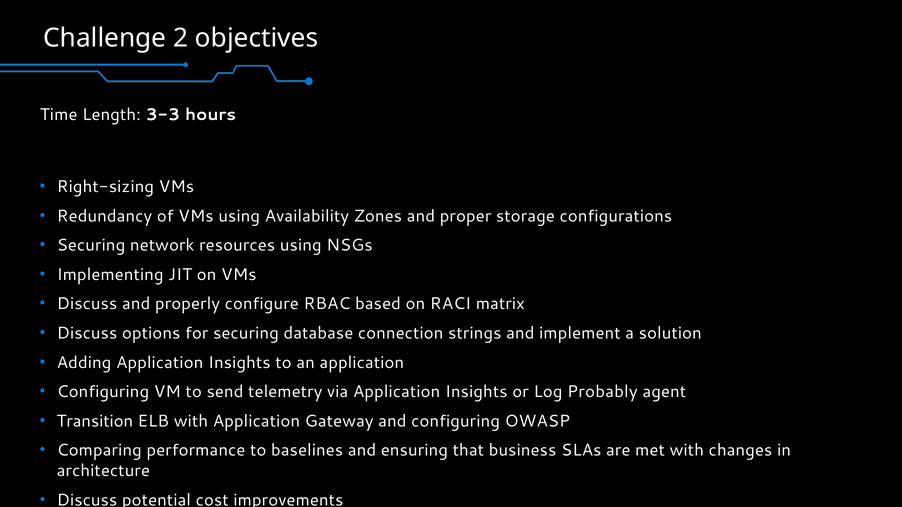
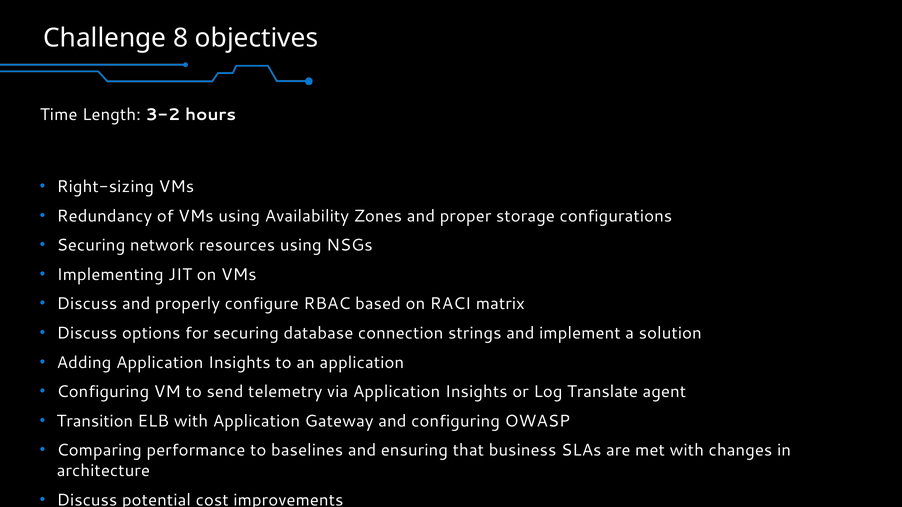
2: 2 -> 8 (181, 38)
3-3: 3-3 -> 3-2 (163, 115)
Probably: Probably -> Translate (603, 392)
